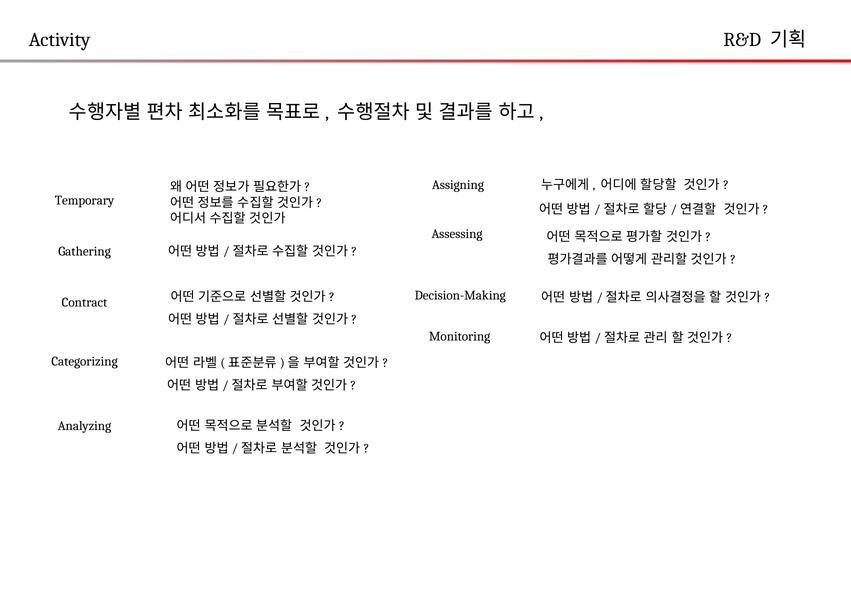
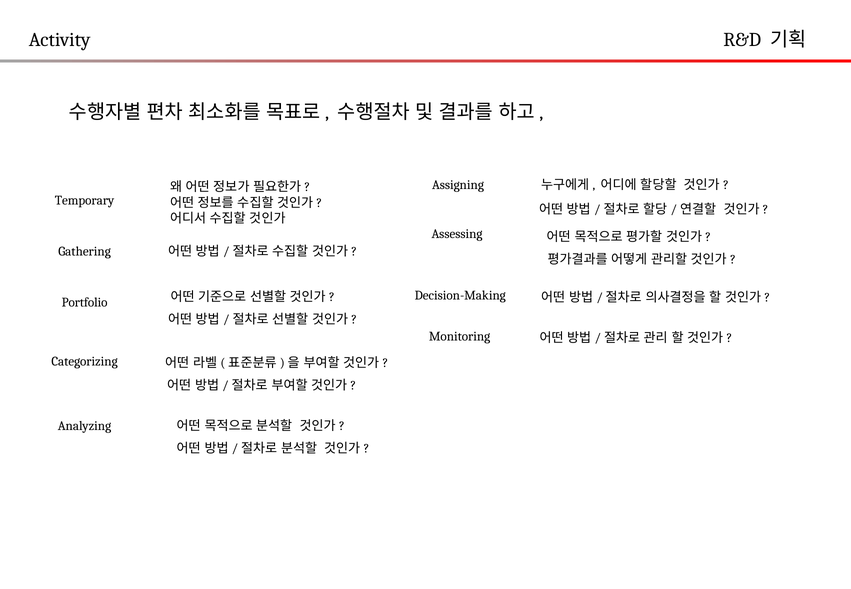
Contract: Contract -> Portfolio (85, 302)
